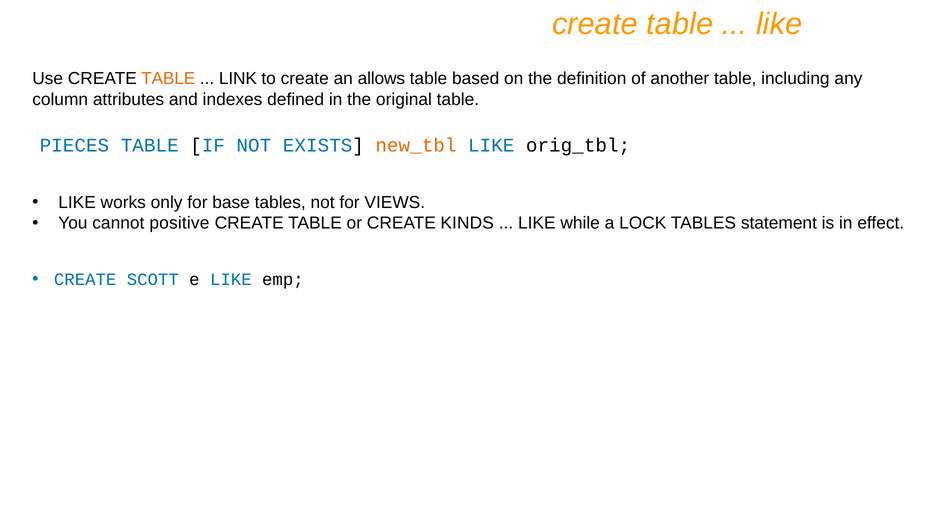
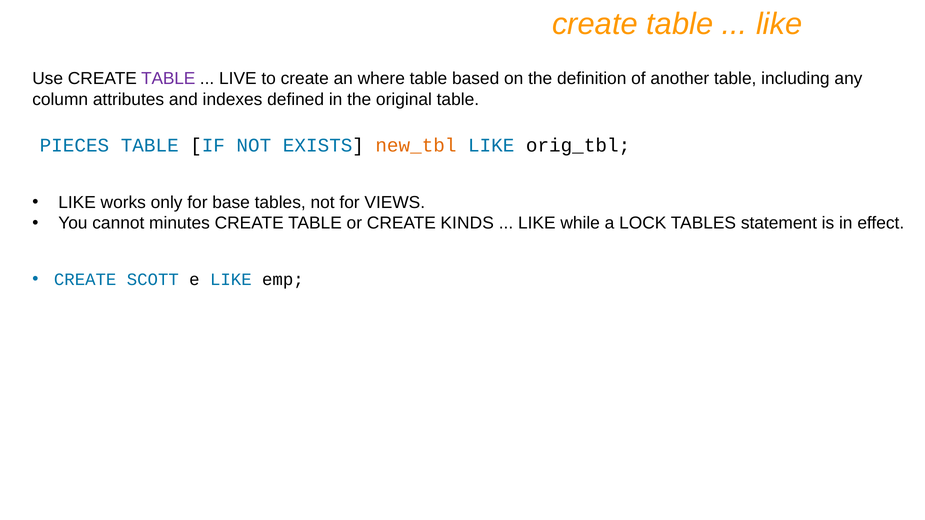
TABLE colour: orange -> purple (168, 79)
LINK: LINK -> LIVE (238, 79)
allows: allows -> where (381, 79)
positive: positive -> minutes (179, 223)
